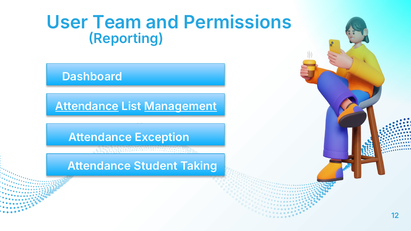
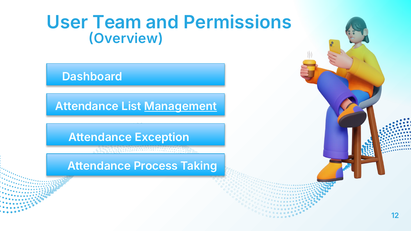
Reporting: Reporting -> Overview (126, 39)
Attendance underline: present -> none (87, 107)
Student: Student -> Process (156, 166)
